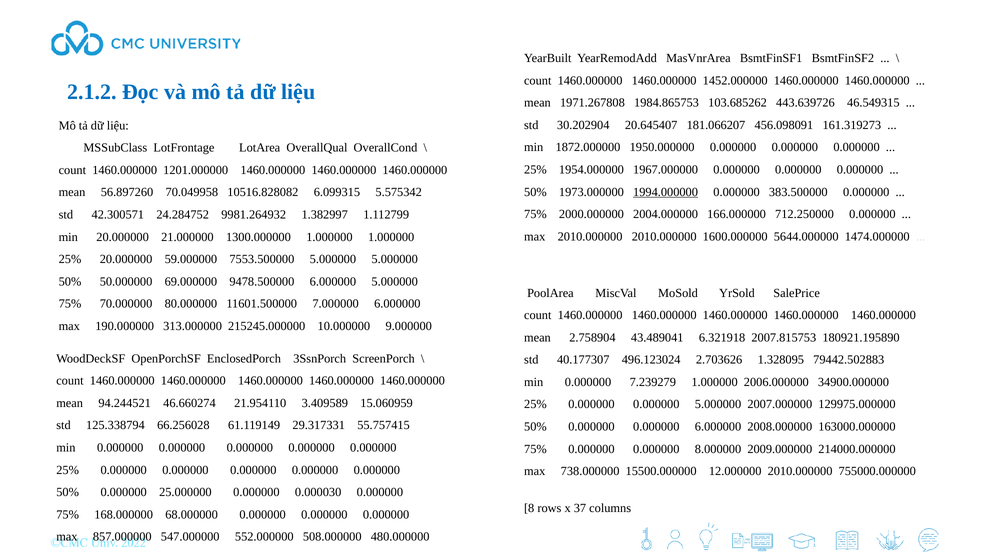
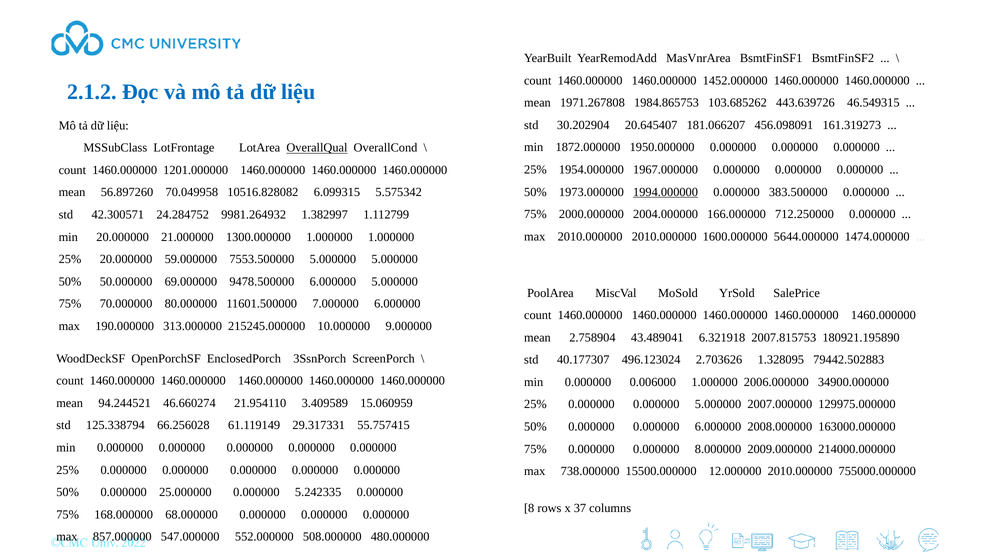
OverallQual underline: none -> present (317, 148)
7.239279: 7.239279 -> 0.006000 (653, 382)
0.000030: 0.000030 -> 5.242335 (318, 492)
